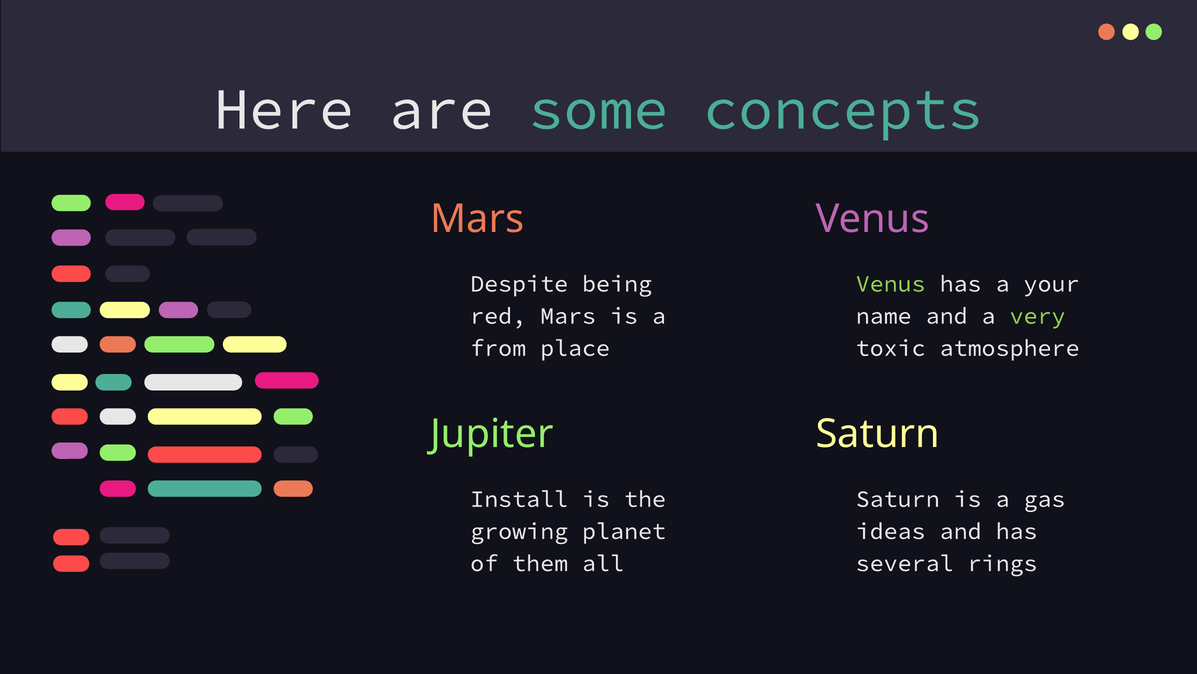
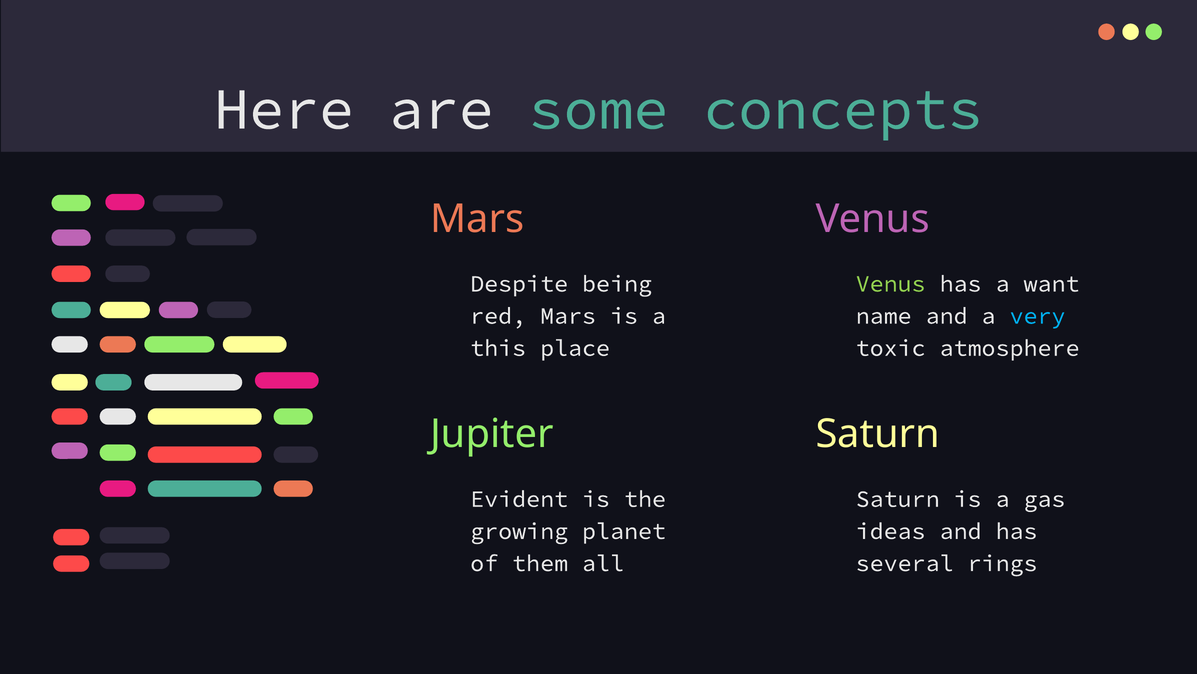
your: your -> want (1052, 284)
very colour: light green -> light blue (1038, 316)
from: from -> this (498, 348)
Install: Install -> Evident (519, 499)
